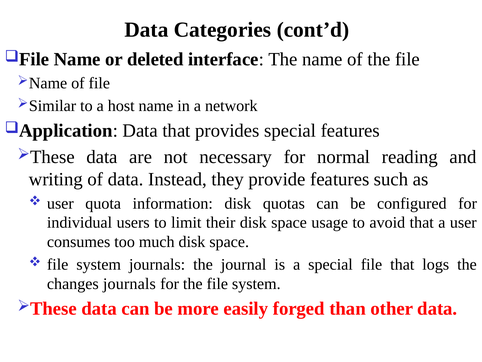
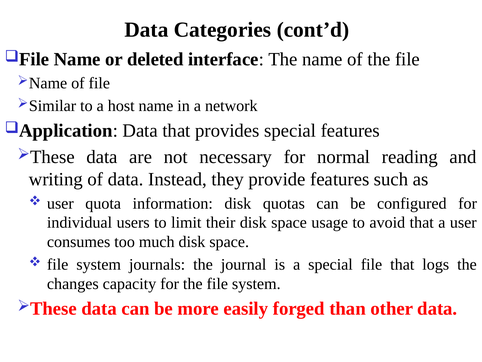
changes journals: journals -> capacity (129, 283)
